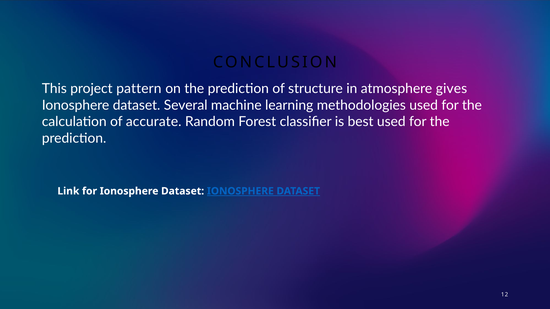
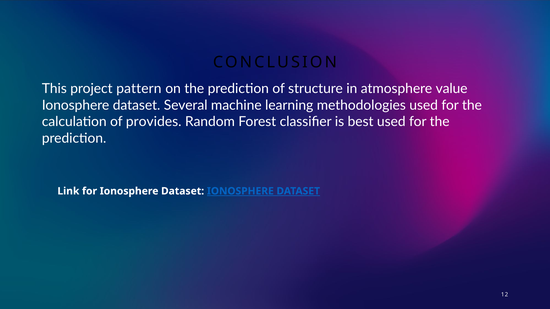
gives: gives -> value (452, 89)
accurate: accurate -> provides (154, 122)
